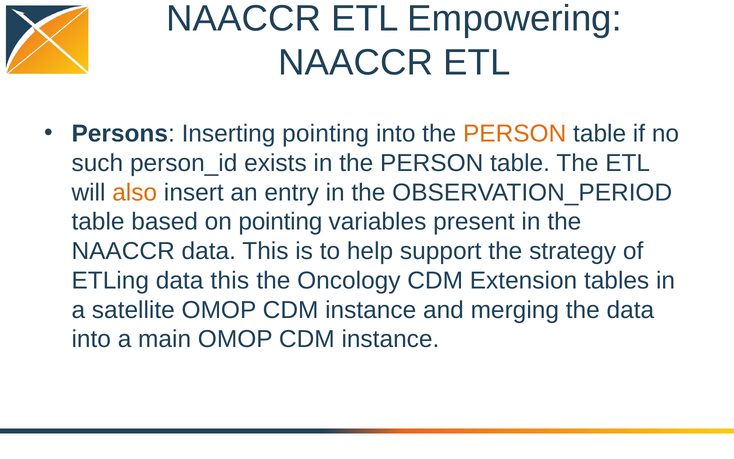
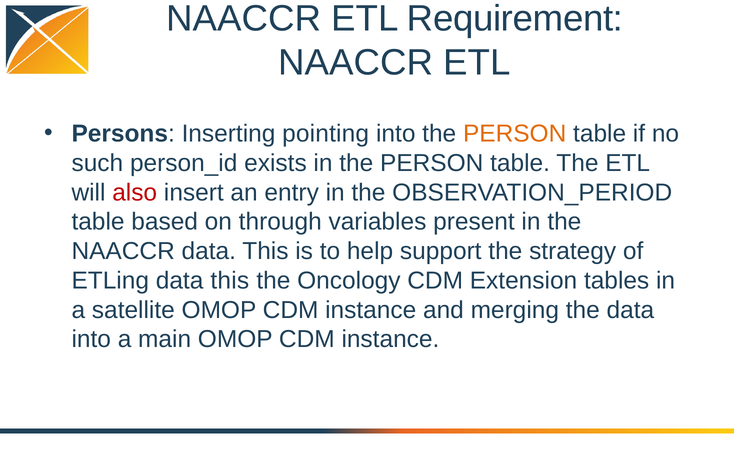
Empowering: Empowering -> Requirement (515, 19)
also colour: orange -> red (135, 192)
on pointing: pointing -> through (280, 222)
